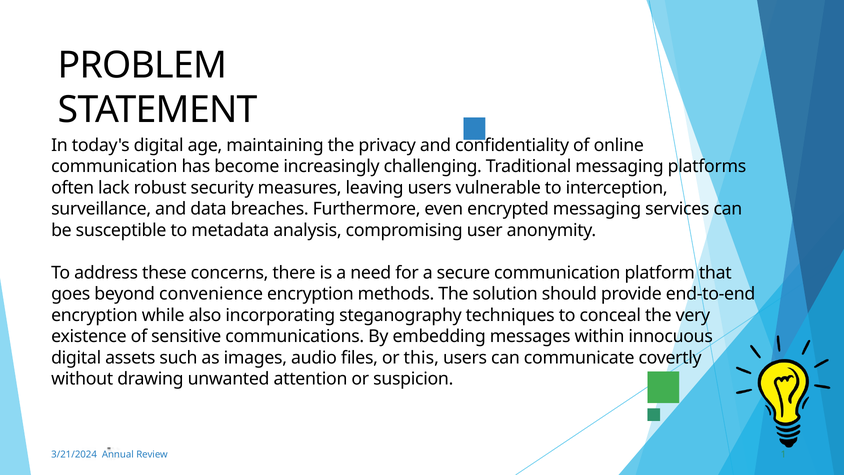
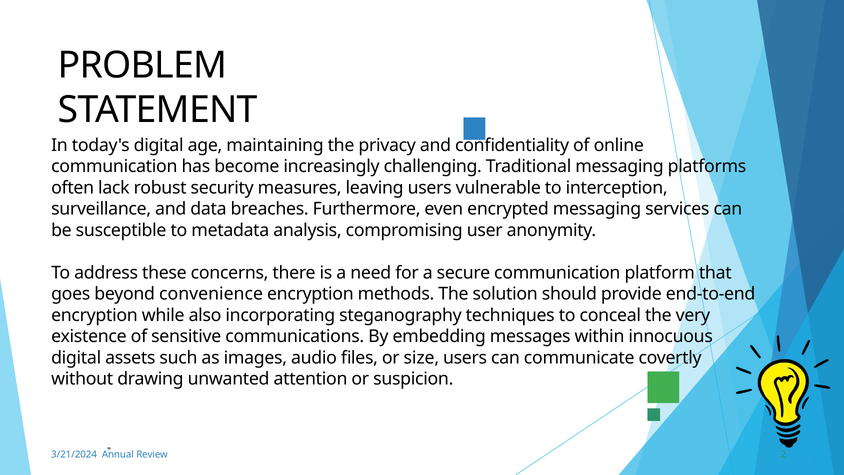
this: this -> size (421, 358)
1: 1 -> 2 (783, 454)
